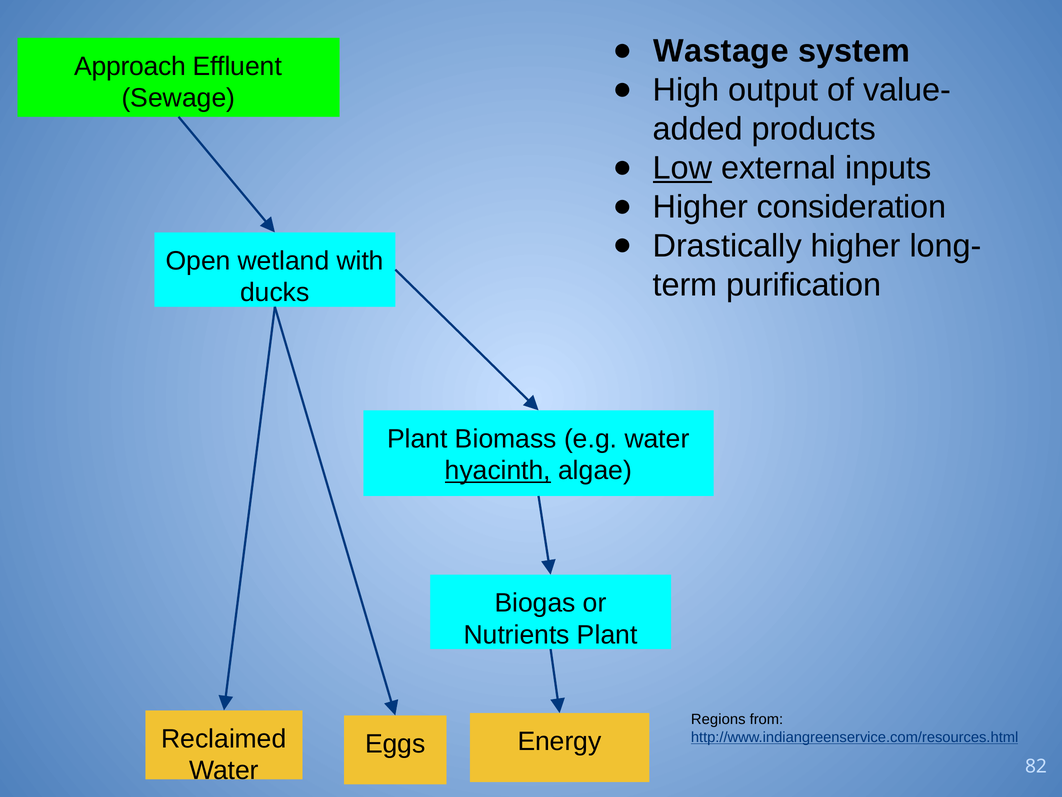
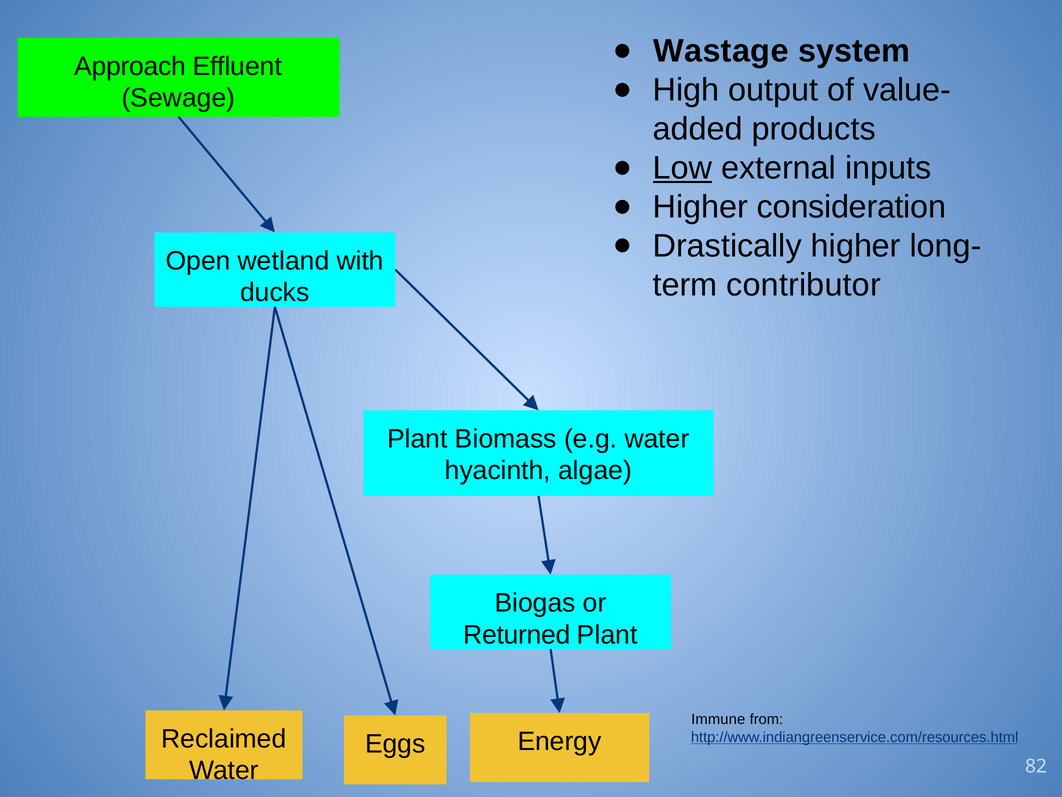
purification: purification -> contributor (804, 285)
hyacinth underline: present -> none (498, 470)
Nutrients: Nutrients -> Returned (517, 635)
Regions: Regions -> Immune (718, 719)
